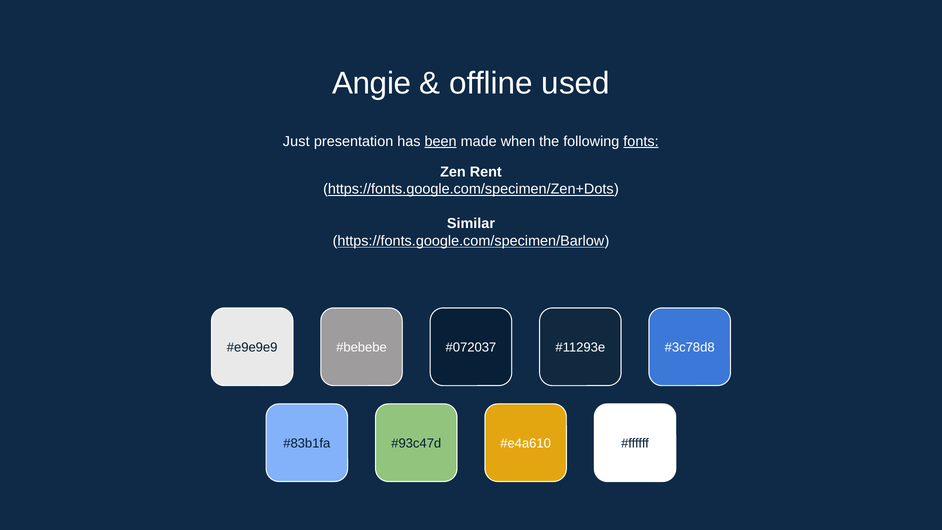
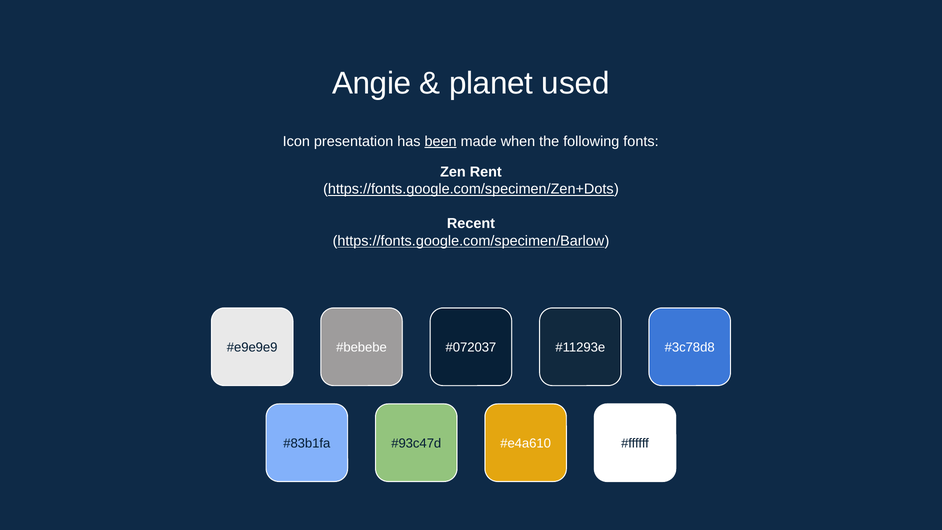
offline: offline -> planet (491, 83)
Just: Just -> Icon (296, 141)
fonts underline: present -> none (641, 141)
Similar: Similar -> Recent (471, 224)
